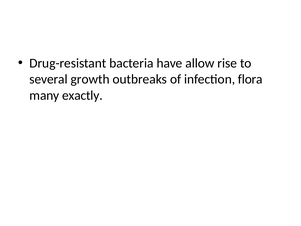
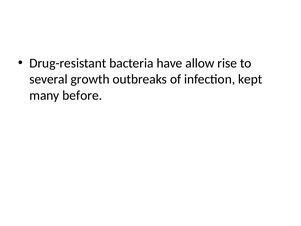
flora: flora -> kept (250, 79)
exactly: exactly -> before (82, 95)
